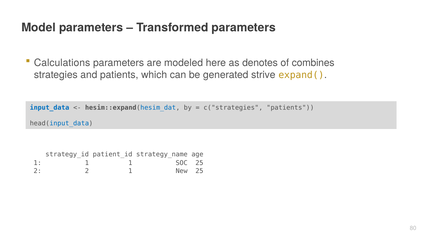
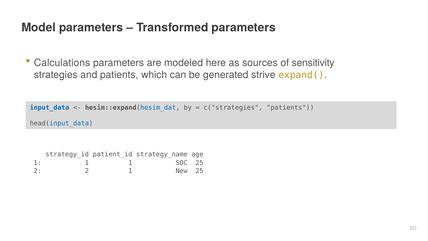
denotes: denotes -> sources (260, 63)
combines: combines -> sensitivity (313, 63)
